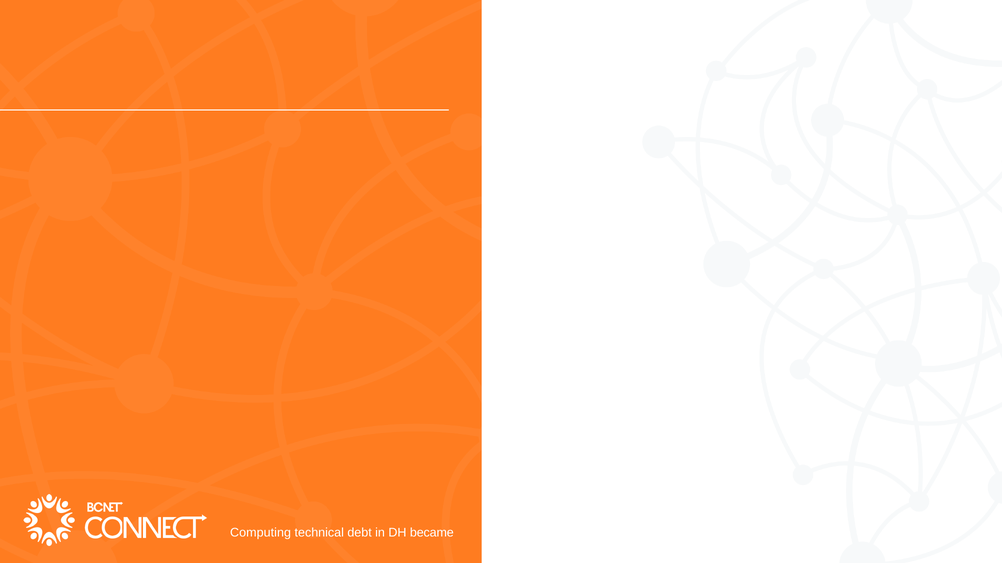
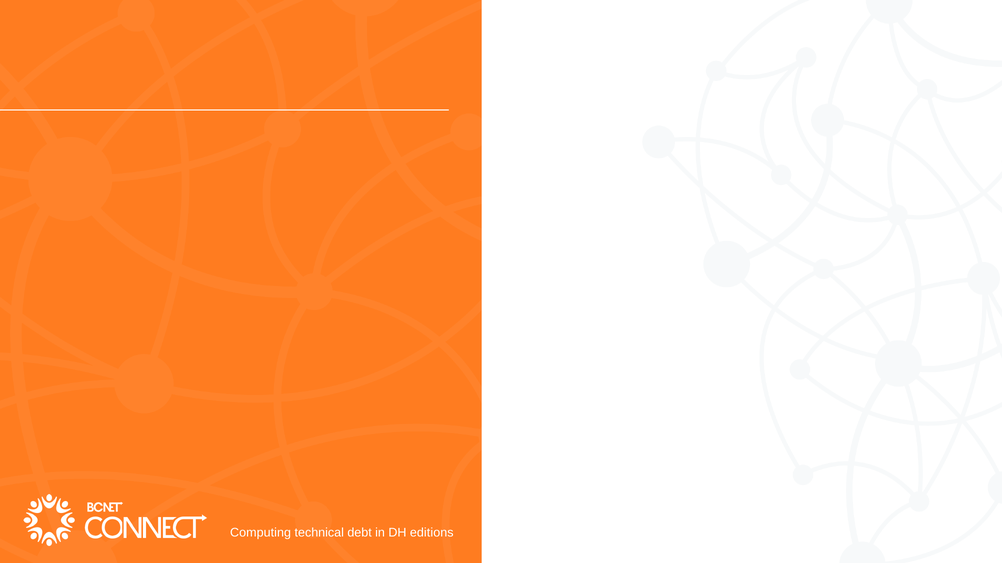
became: became -> editions (432, 533)
